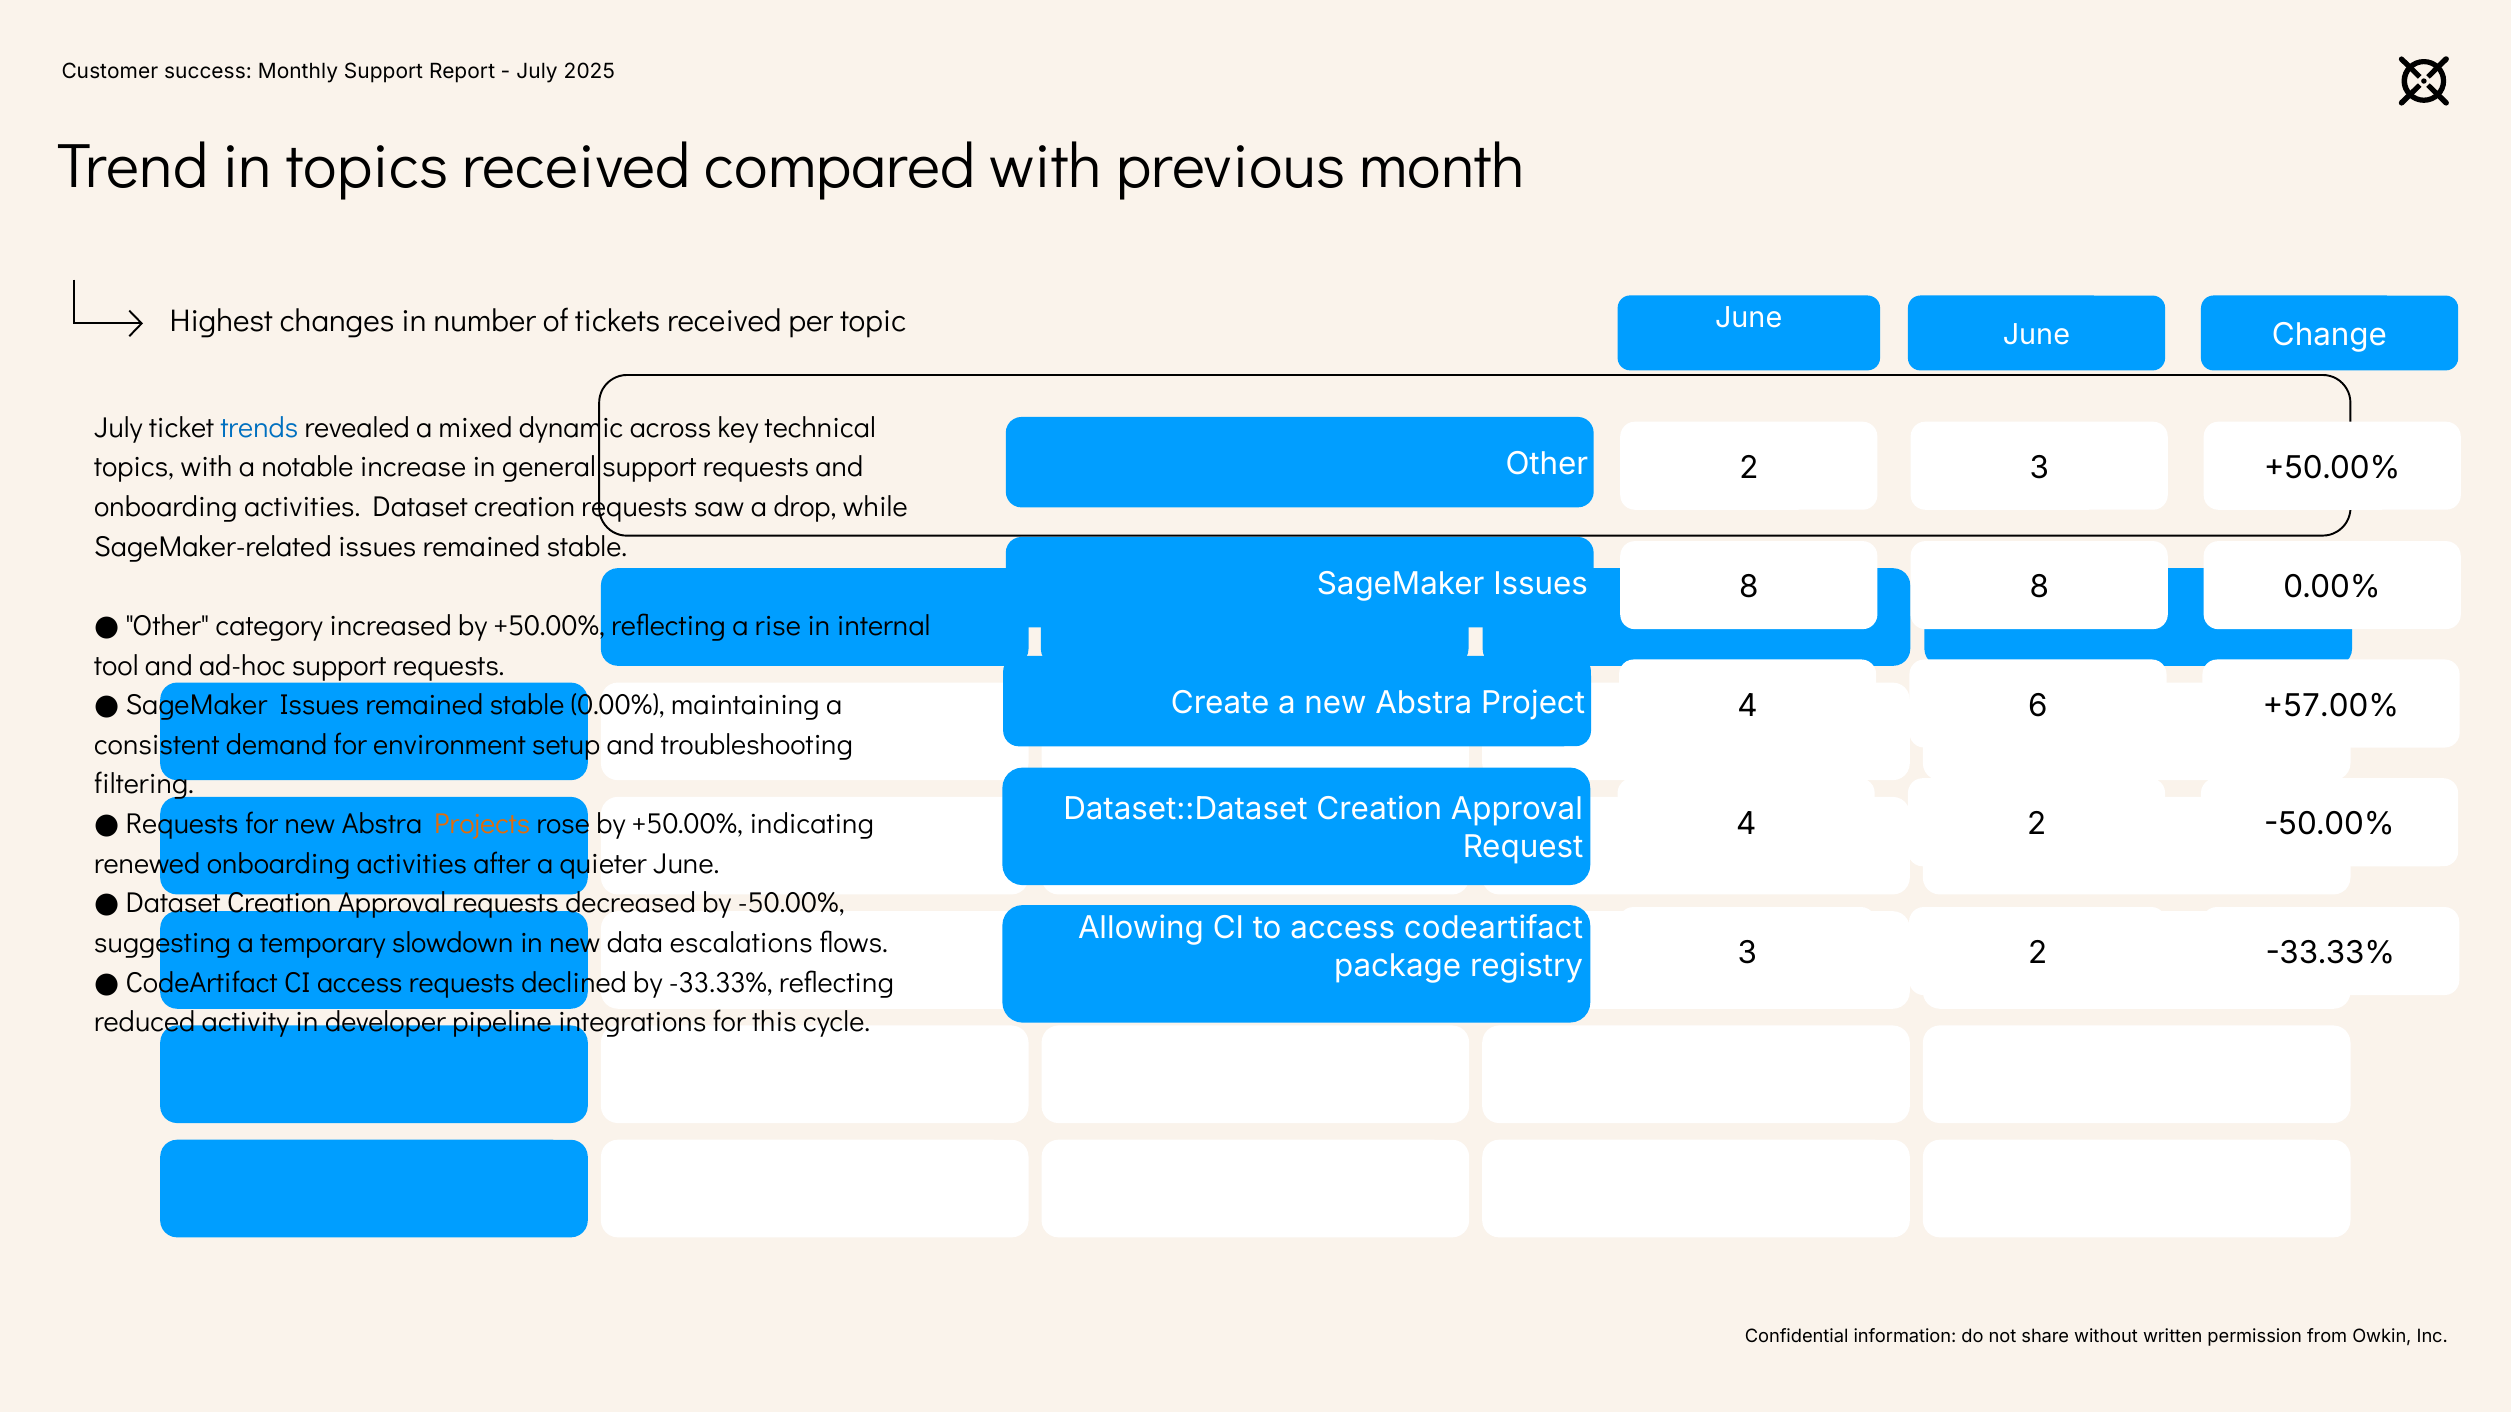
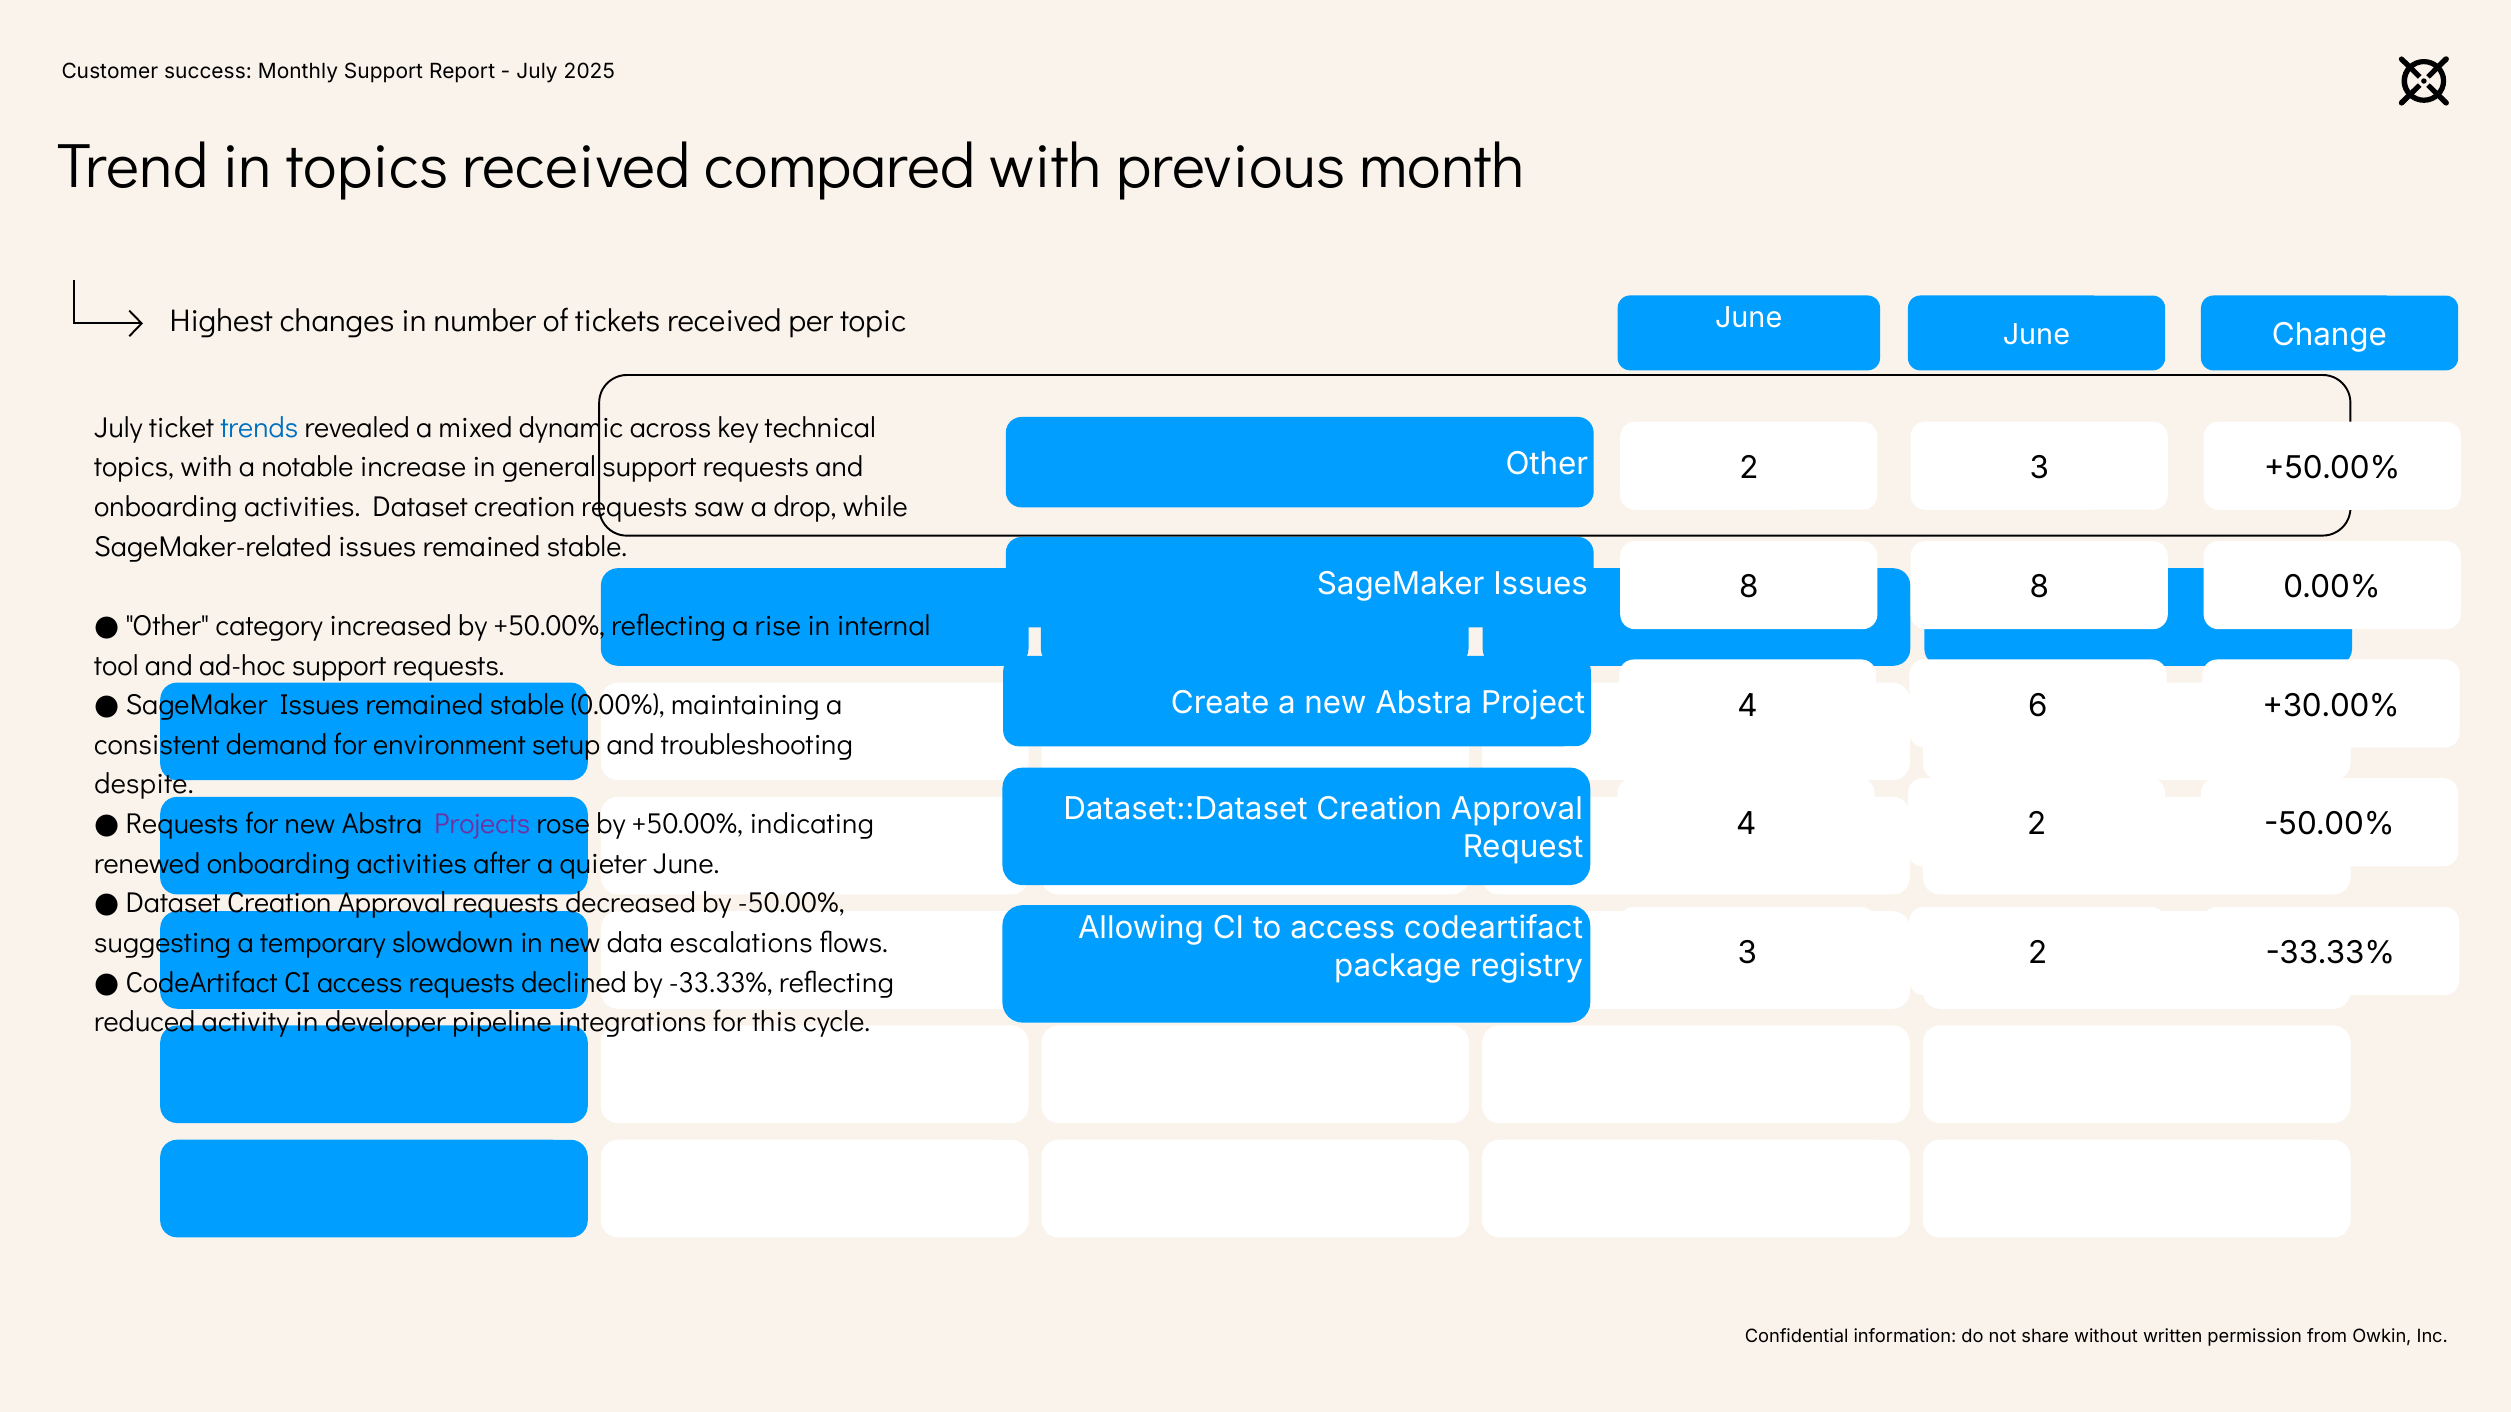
+57.00%: +57.00% -> +30.00% (2331, 706)
filtering: filtering -> despite (144, 785)
Projects colour: orange -> purple (482, 824)
